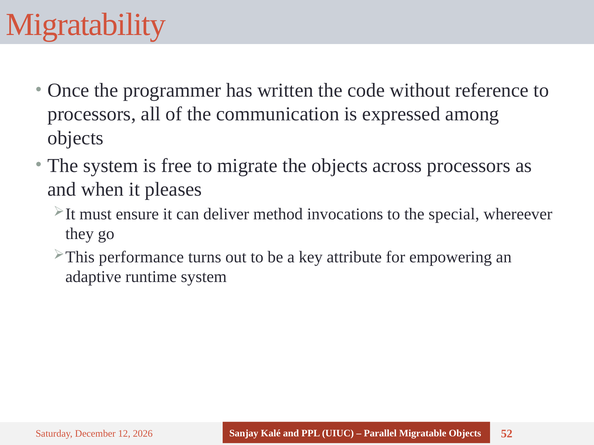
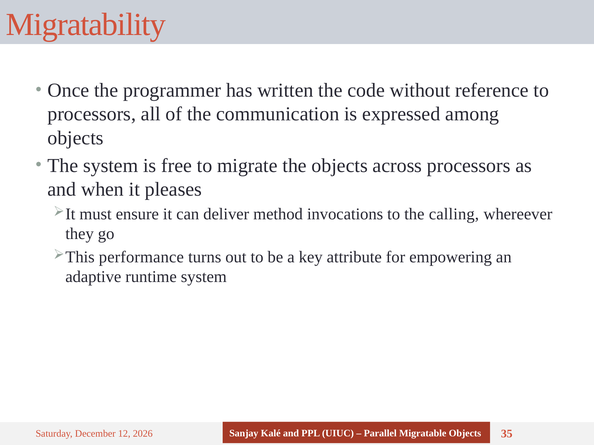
special: special -> calling (454, 214)
52: 52 -> 35 (507, 434)
